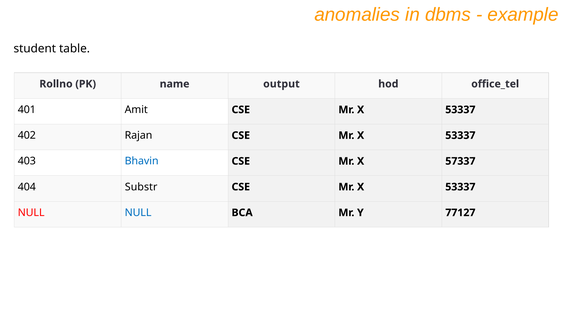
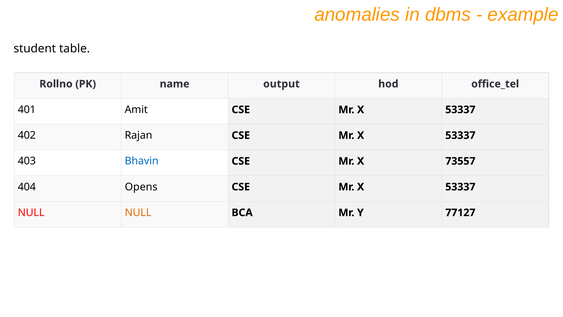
57337: 57337 -> 73557 (460, 161)
Substr: Substr -> Opens (141, 187)
NULL colour: blue -> orange (138, 212)
